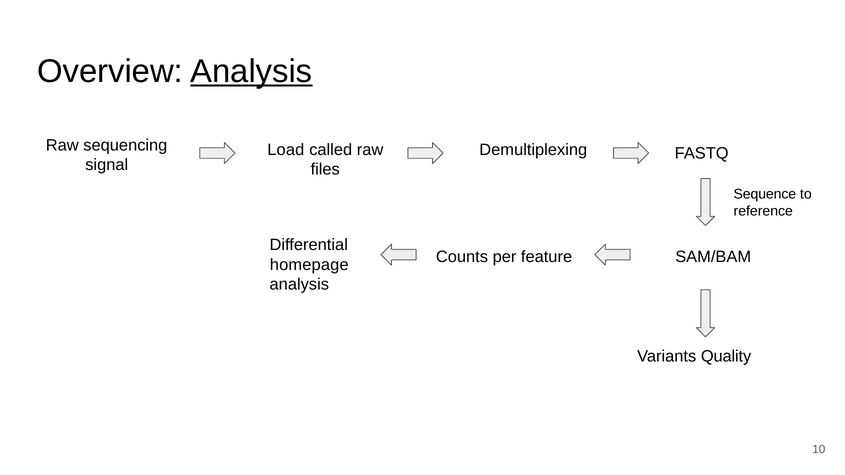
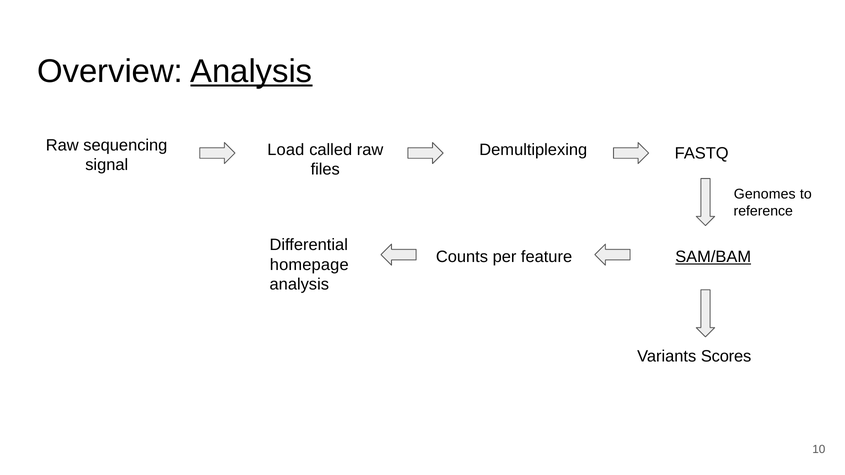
Sequence: Sequence -> Genomes (765, 194)
SAM/BAM underline: none -> present (713, 257)
Quality: Quality -> Scores (726, 357)
